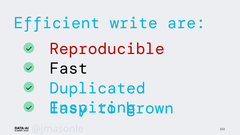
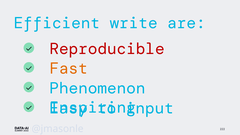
Fast colour: black -> orange (69, 69)
Duplicated: Duplicated -> Phenomenon (98, 88)
brown: brown -> input (150, 108)
